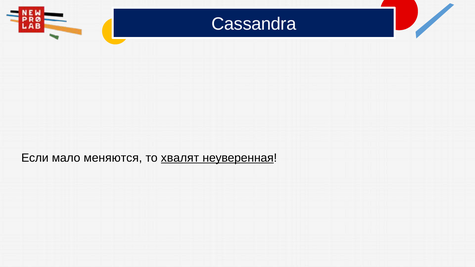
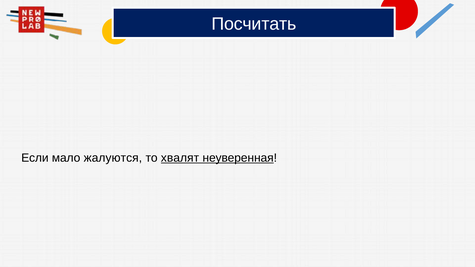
Cassandra: Cassandra -> Посчитать (254, 24)
меняются: меняются -> жалуются (113, 158)
